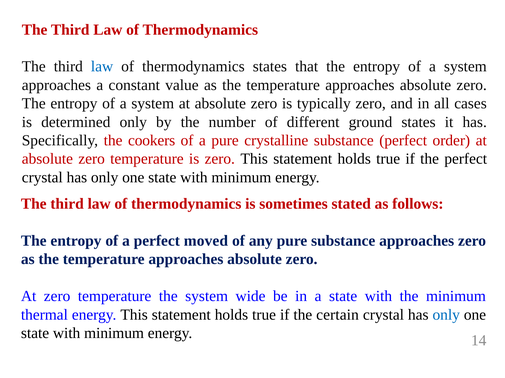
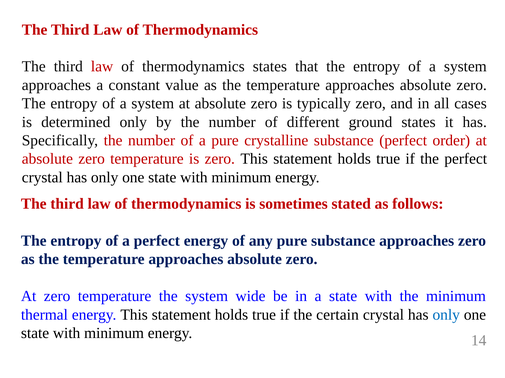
law colour: blue -> red (102, 67)
Specifically the cookers: cookers -> number (152, 141)
perfect moved: moved -> energy (206, 241)
